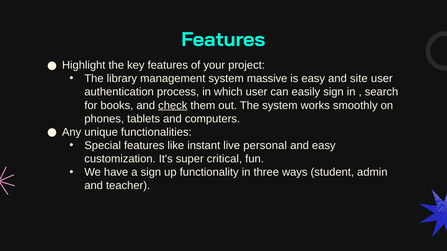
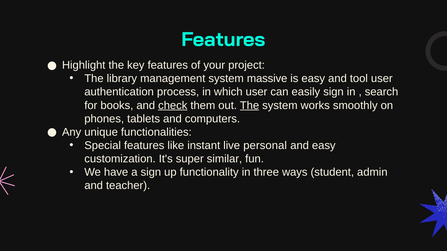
site: site -> tool (359, 79)
The underline: none -> present (250, 106)
critical: critical -> similar (224, 159)
